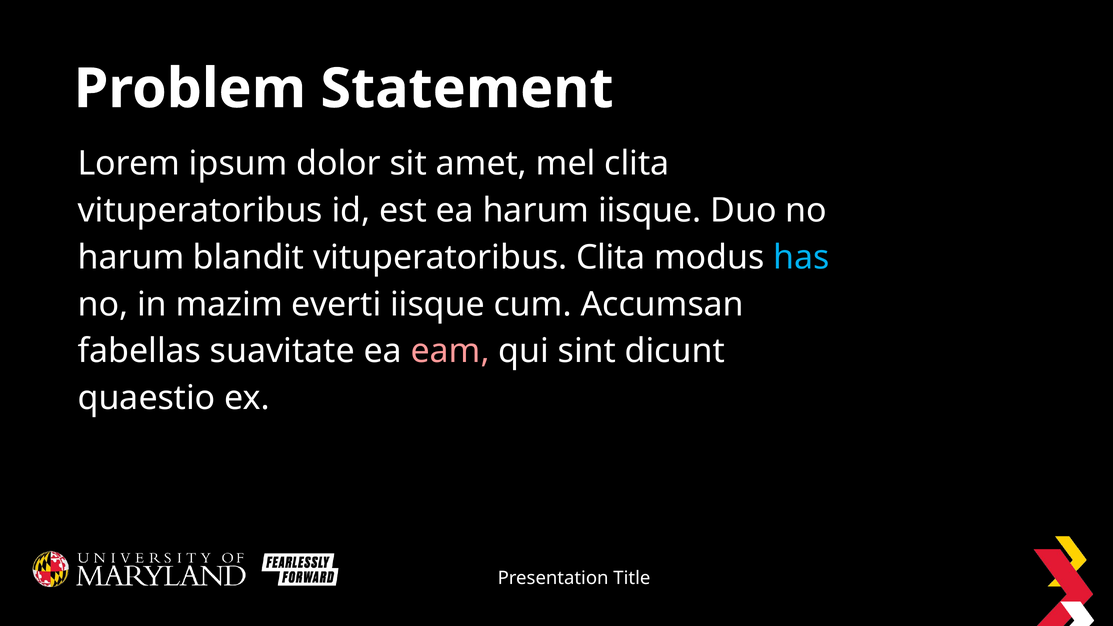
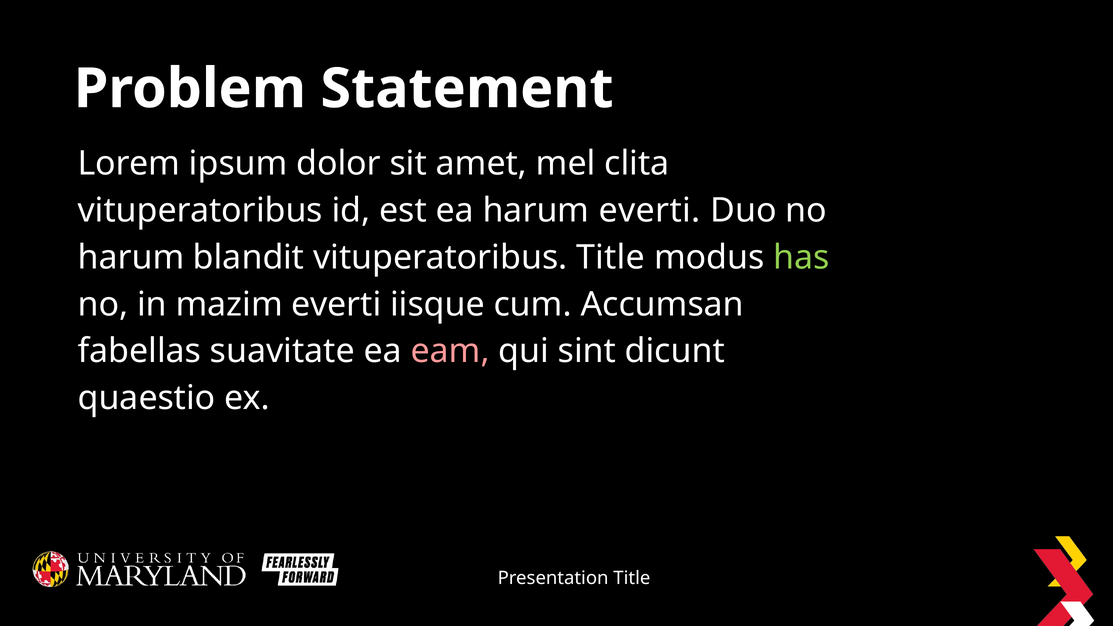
harum iisque: iisque -> everti (650, 211)
vituperatoribus Clita: Clita -> Title (611, 257)
has colour: light blue -> light green (801, 257)
